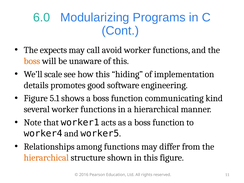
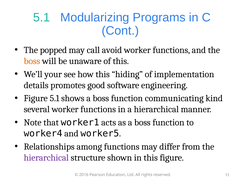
6.0: 6.0 -> 5.1 (42, 18)
expects: expects -> popped (53, 50)
scale: scale -> your (53, 74)
hierarchical colour: orange -> purple (46, 158)
